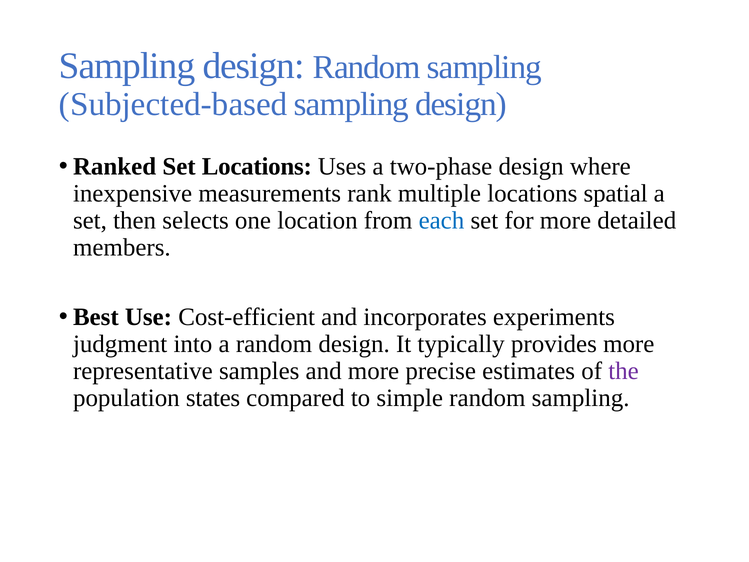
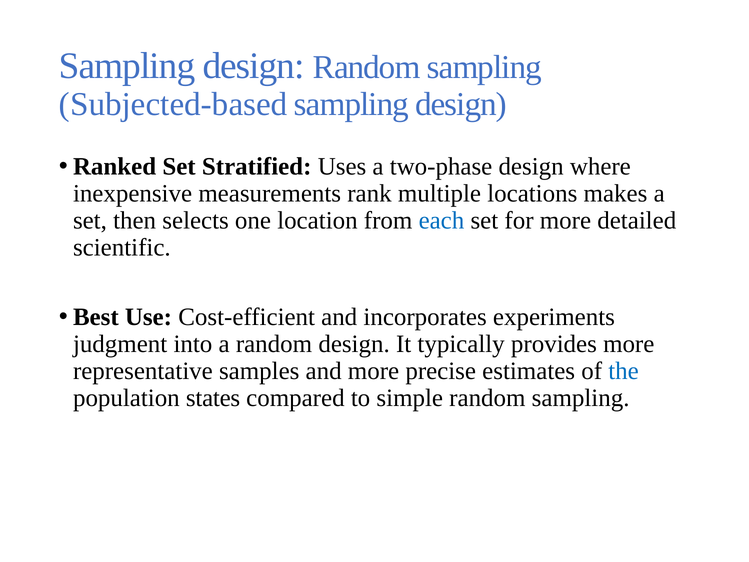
Set Locations: Locations -> Stratified (257, 167)
spatial: spatial -> makes (616, 194)
members: members -> scientific (122, 247)
the colour: purple -> blue (624, 371)
